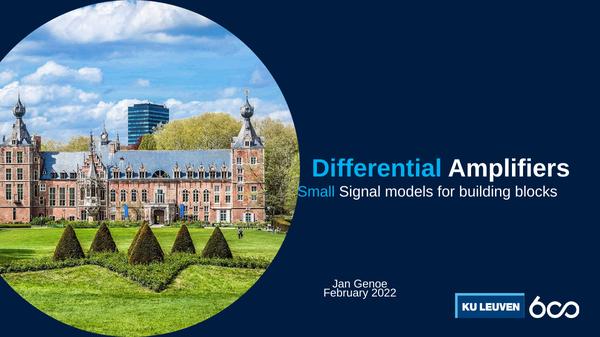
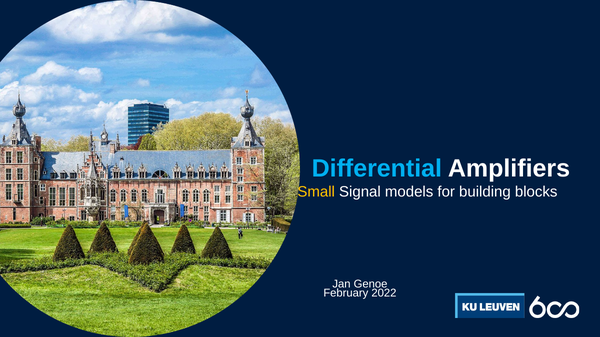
Small colour: light blue -> yellow (316, 192)
